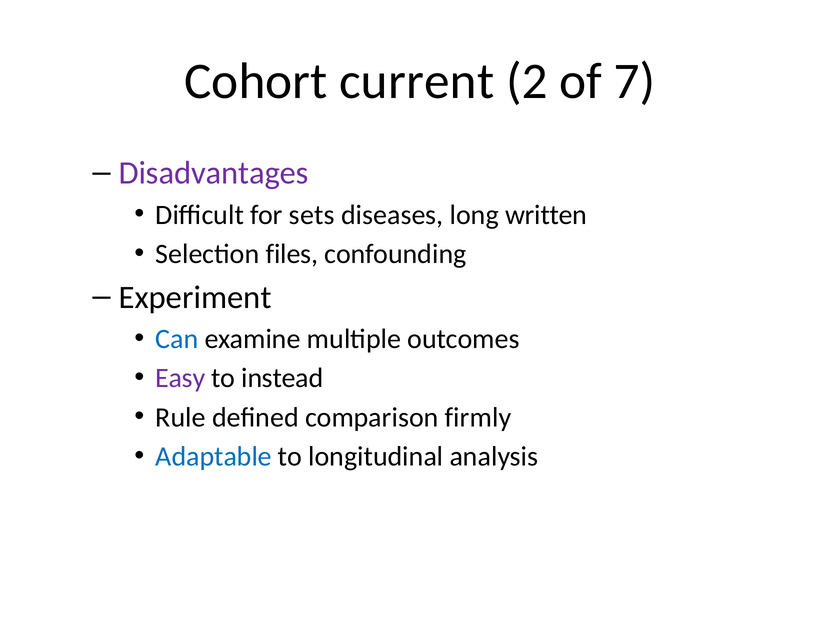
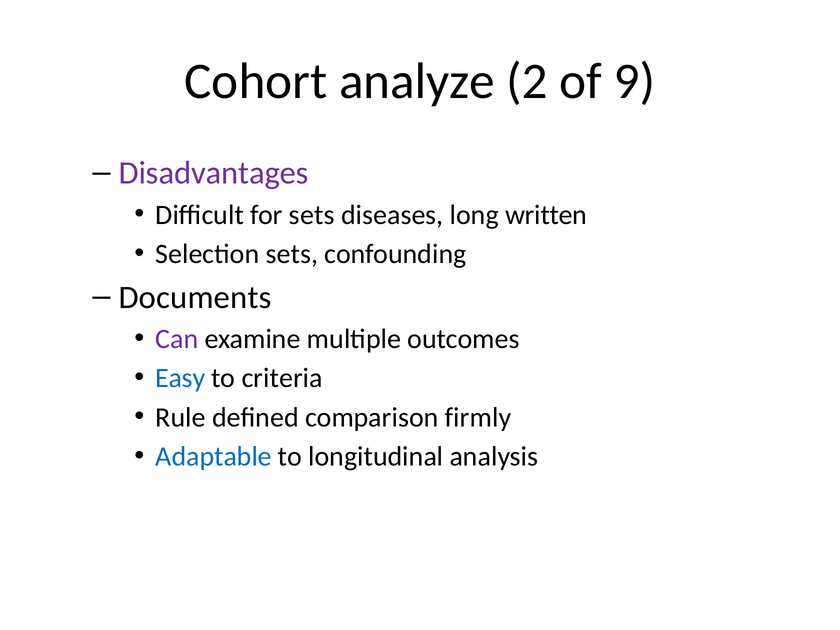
current: current -> analyze (417, 81)
7: 7 -> 9 (634, 81)
Selection files: files -> sets (292, 254)
Experiment: Experiment -> Documents (195, 297)
Can colour: blue -> purple (177, 339)
Easy colour: purple -> blue (180, 378)
instead: instead -> criteria (282, 378)
